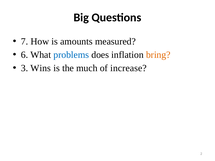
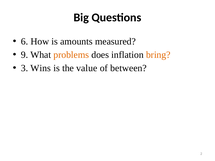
7: 7 -> 6 (25, 42)
6: 6 -> 9 (25, 55)
problems colour: blue -> orange (71, 55)
much: much -> value (87, 68)
increase: increase -> between (128, 68)
